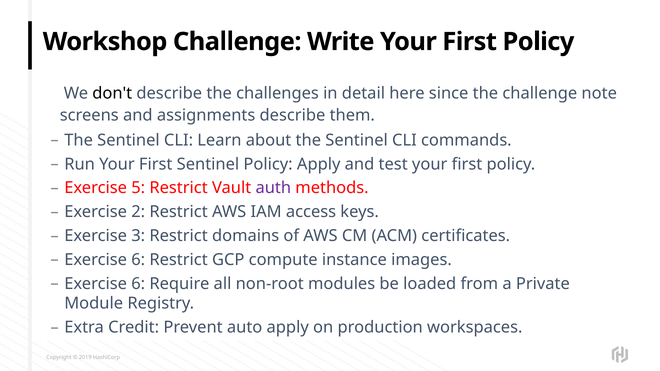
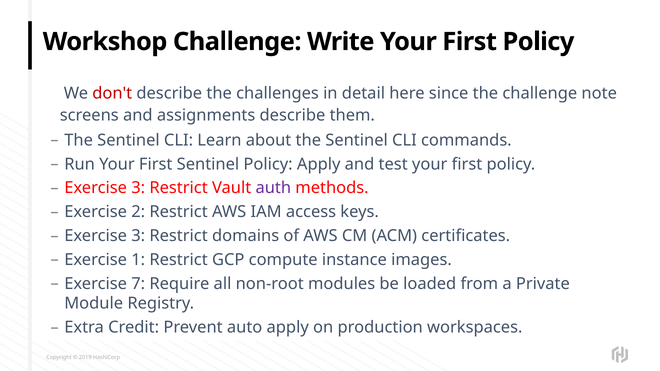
don't colour: black -> red (112, 94)
5: 5 -> 3 (138, 188)
6: 6 -> 1 (138, 260)
6: 6 -> 7 (138, 284)
